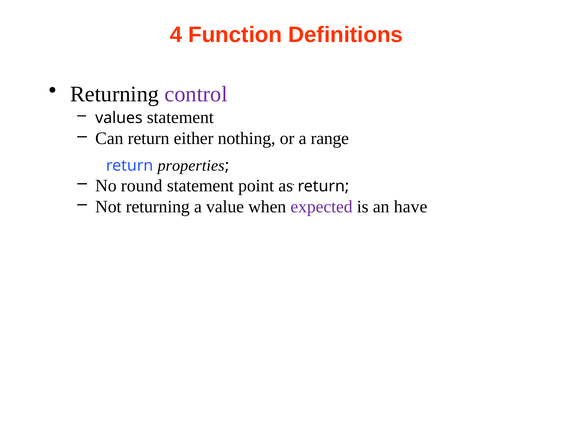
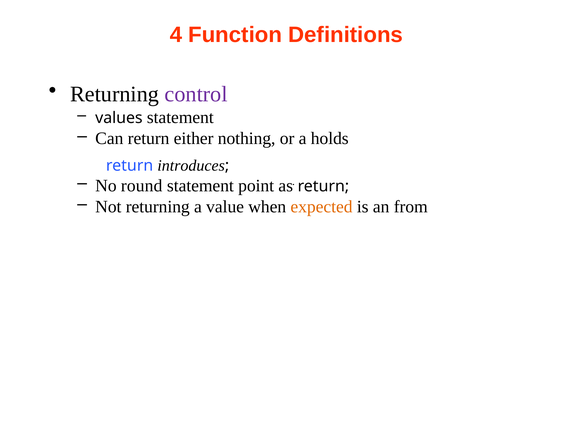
range: range -> holds (330, 139)
properties: properties -> introduces (191, 166)
expected colour: purple -> orange (322, 207)
have: have -> from (411, 207)
